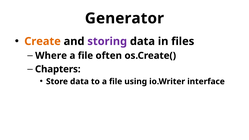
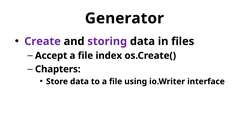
Create colour: orange -> purple (43, 41)
Where: Where -> Accept (51, 56)
often: often -> index (109, 56)
